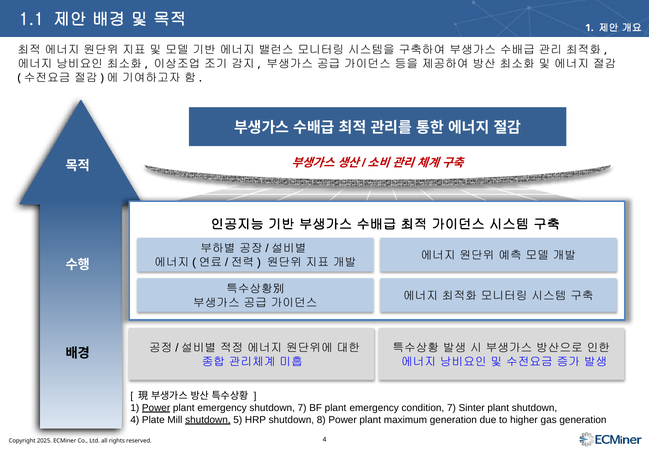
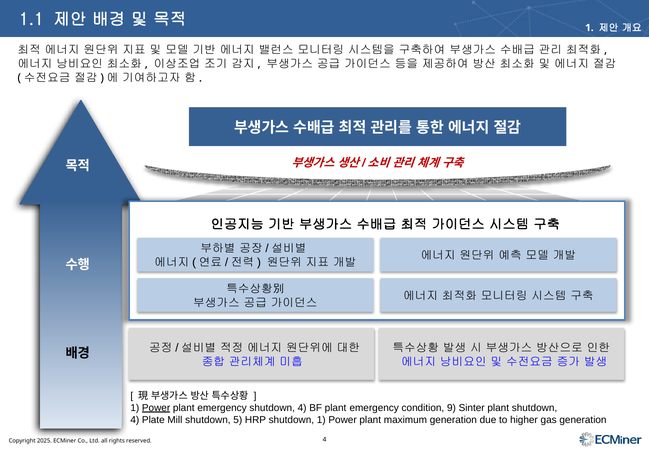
emergency shutdown 7: 7 -> 4 (302, 407)
condition 7: 7 -> 9 (451, 407)
shutdown underline: present -> none (208, 419)
shutdown 8: 8 -> 1 (321, 419)
